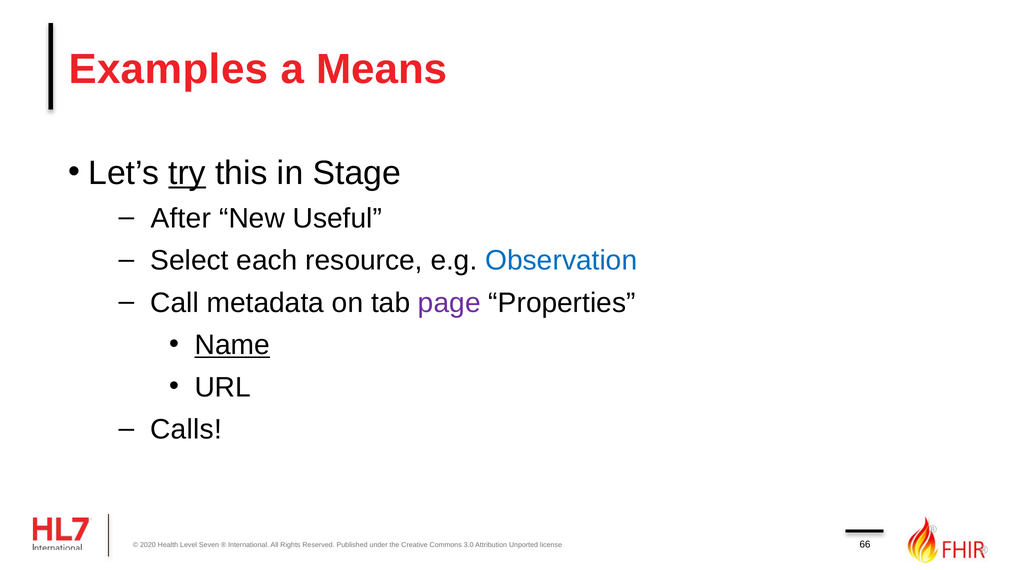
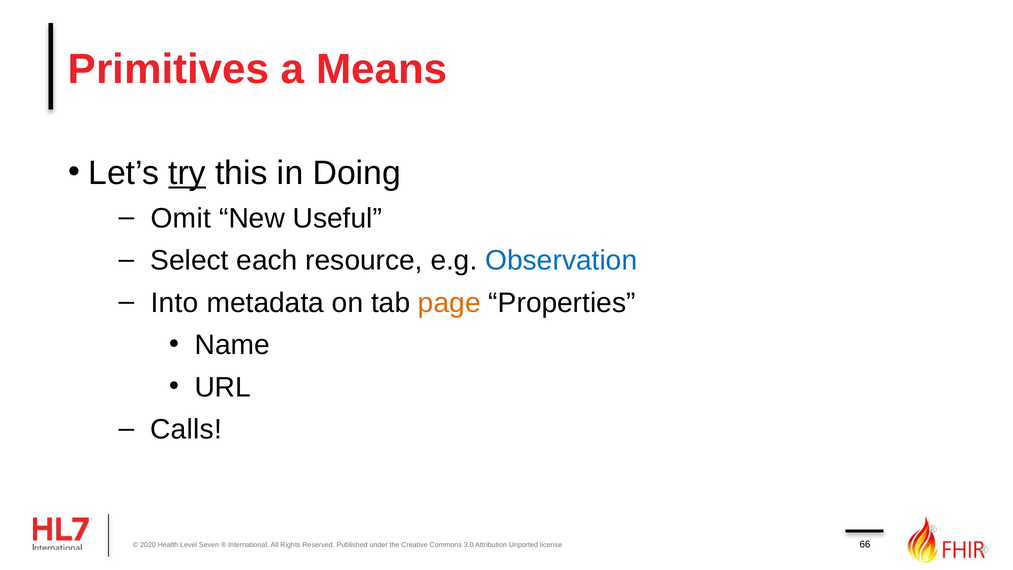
Examples: Examples -> Primitives (169, 69)
Stage: Stage -> Doing (357, 173)
After: After -> Omit (181, 218)
Call: Call -> Into (174, 303)
page colour: purple -> orange (449, 303)
Name underline: present -> none (232, 345)
